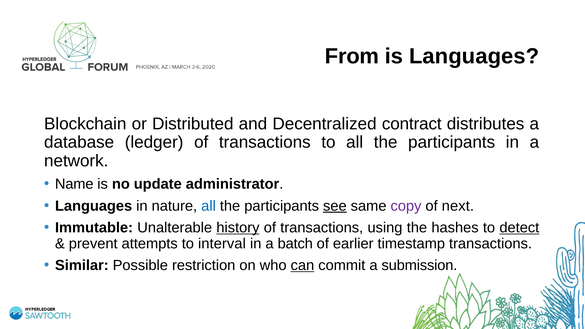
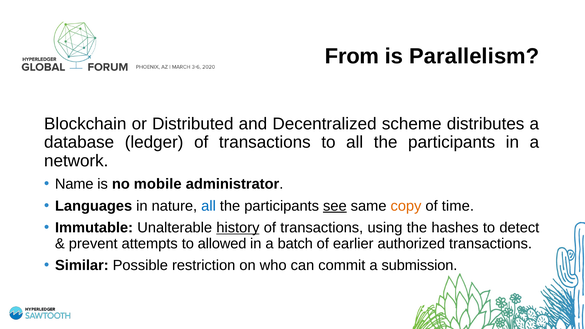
is Languages: Languages -> Parallelism (474, 56)
contract: contract -> scheme (412, 124)
update: update -> mobile (158, 184)
copy colour: purple -> orange (406, 206)
next: next -> time (458, 206)
detect underline: present -> none (519, 228)
interval: interval -> allowed (222, 244)
timestamp: timestamp -> authorized (411, 244)
can underline: present -> none (302, 265)
